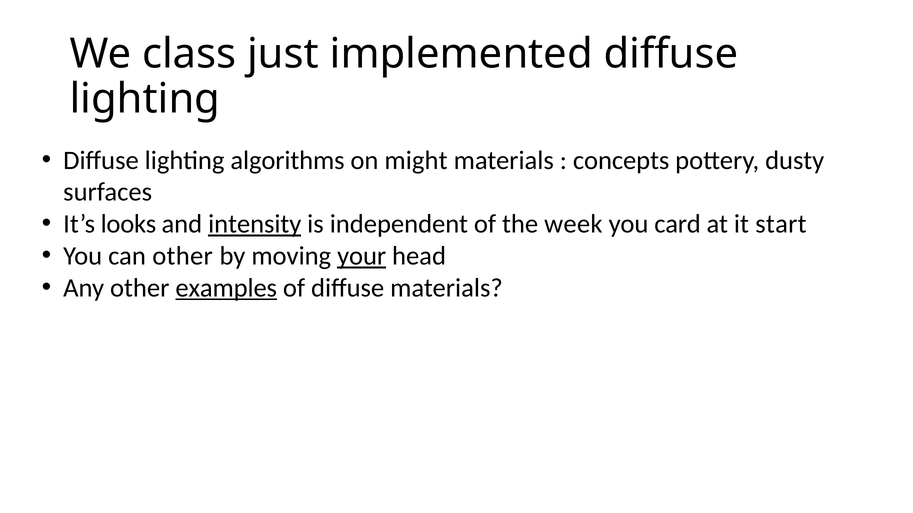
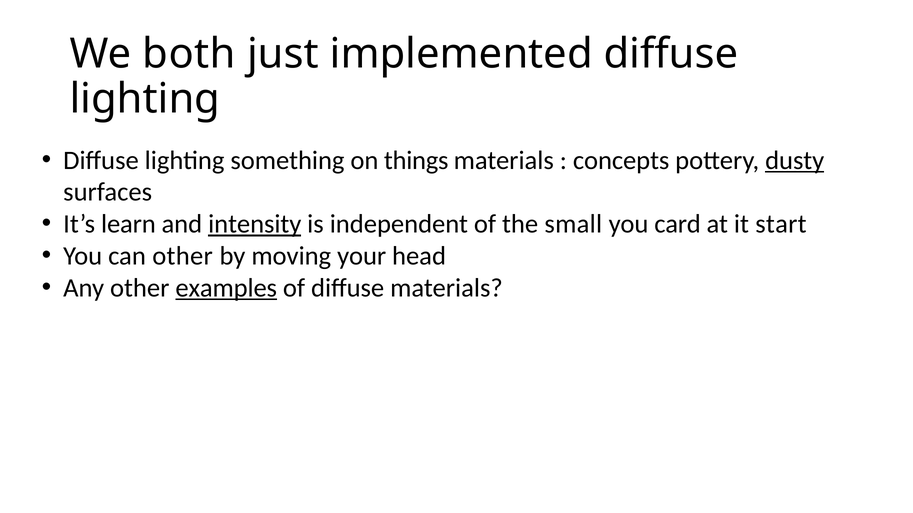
class: class -> both (189, 54)
algorithms: algorithms -> something (287, 160)
might: might -> things (416, 160)
dusty underline: none -> present (795, 160)
looks: looks -> learn (128, 224)
week: week -> small (573, 224)
your underline: present -> none (362, 256)
